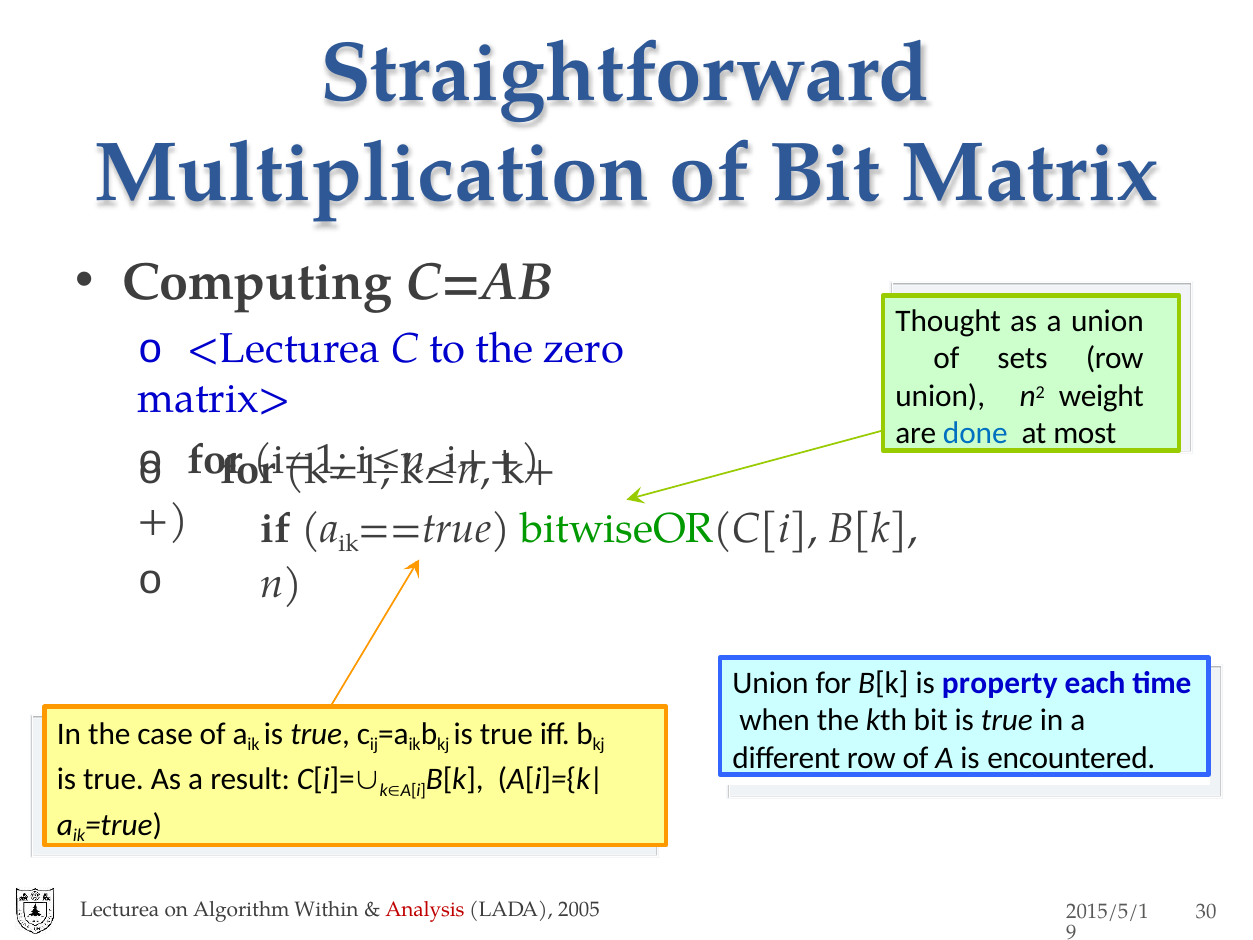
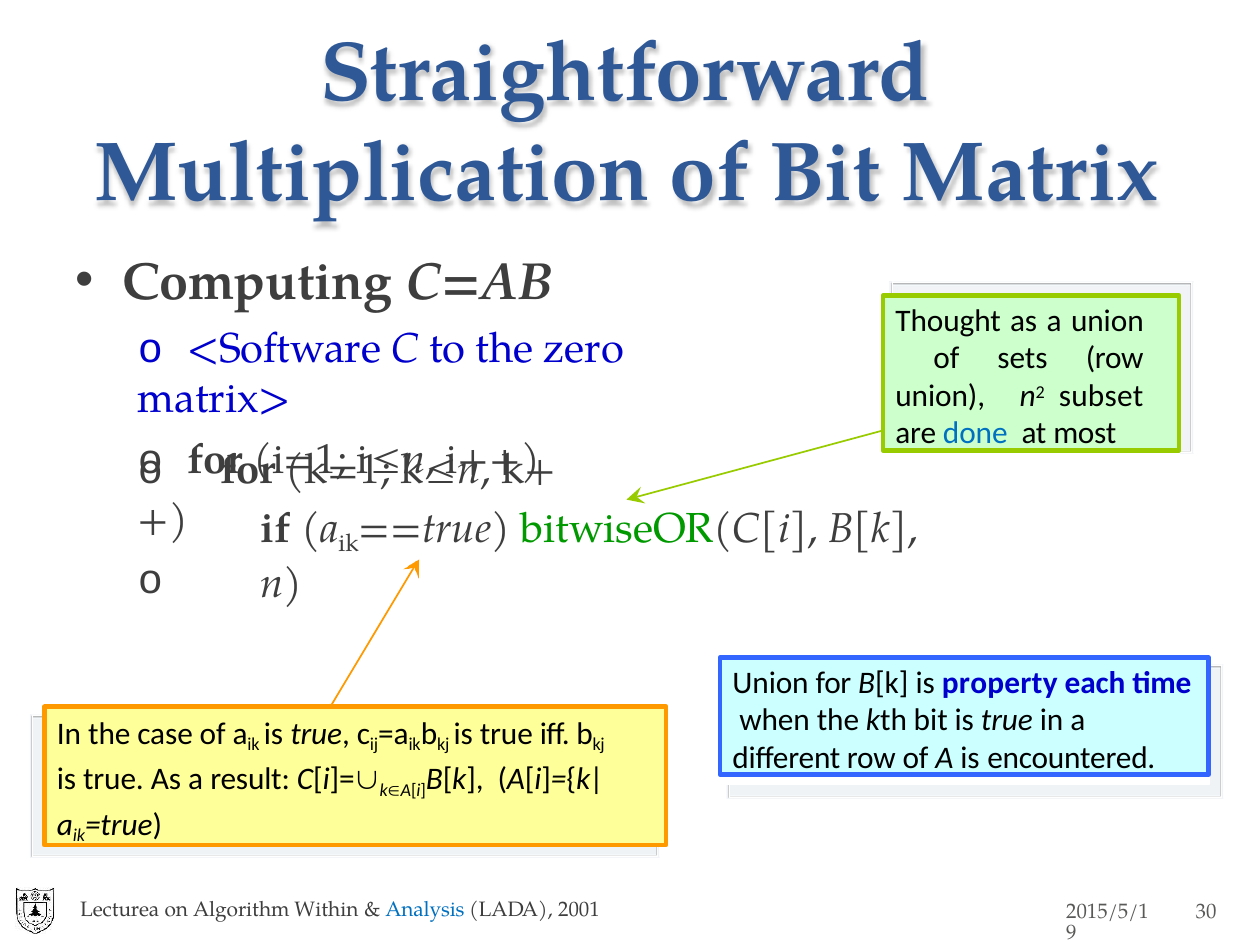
<Lecturea: <Lecturea -> <Software (284, 348)
weight: weight -> subset (1101, 396)
Analysis colour: red -> blue (425, 909)
2005: 2005 -> 2001 (579, 909)
